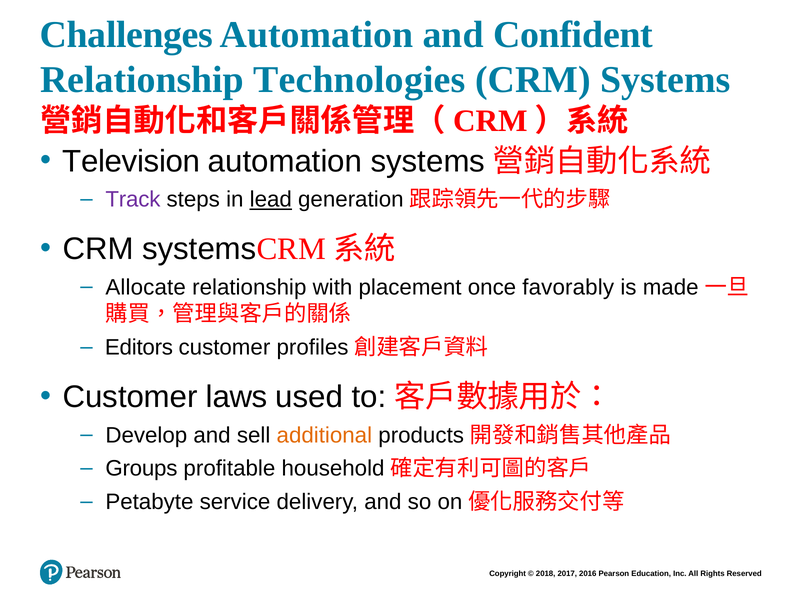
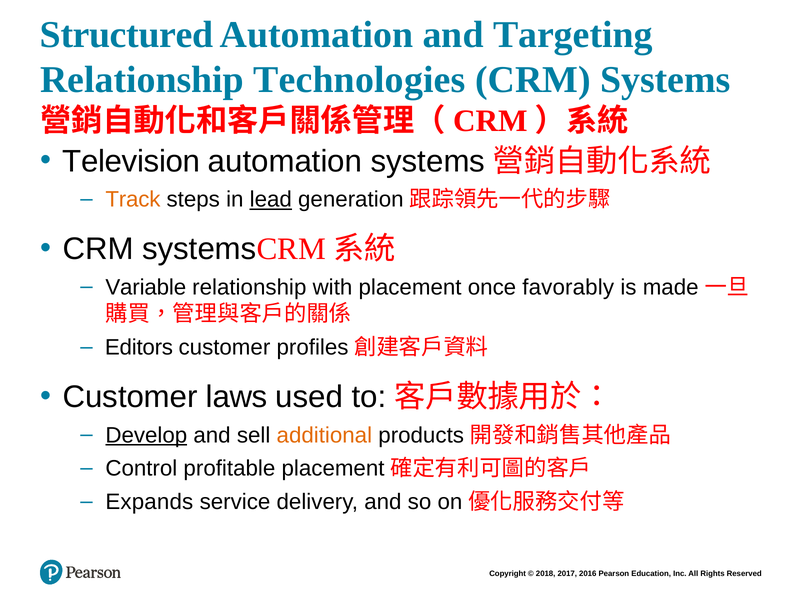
Challenges: Challenges -> Structured (126, 35)
Confident: Confident -> Targeting (573, 35)
Track colour: purple -> orange (133, 200)
Allocate: Allocate -> Variable (146, 287)
Develop underline: none -> present (146, 435)
Groups: Groups -> Control (141, 469)
profitable household: household -> placement (333, 469)
Petabyte: Petabyte -> Expands (149, 502)
